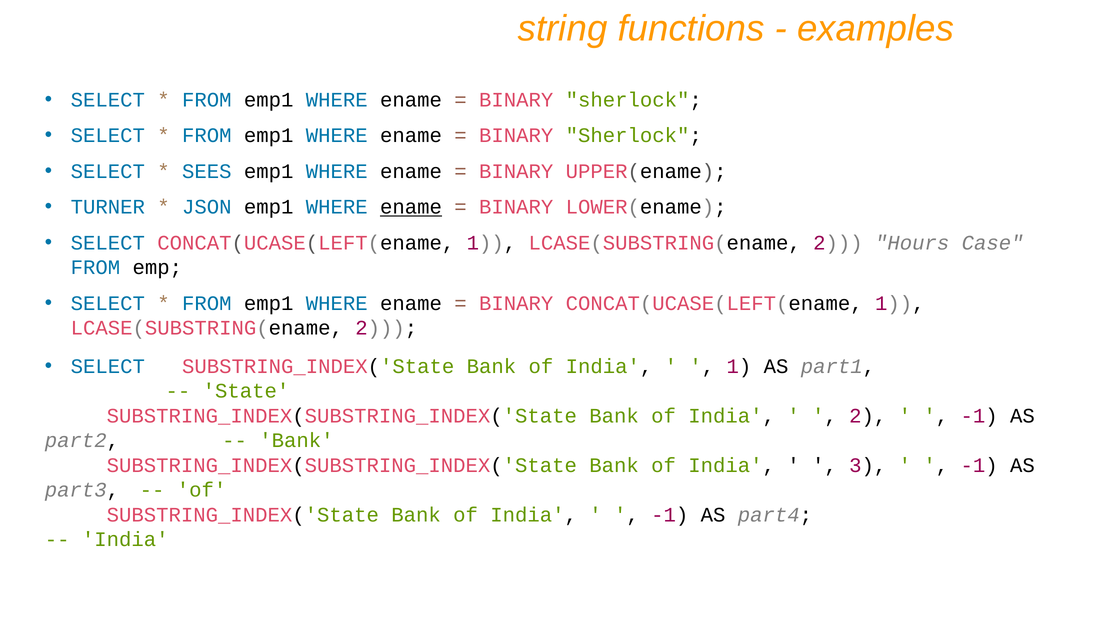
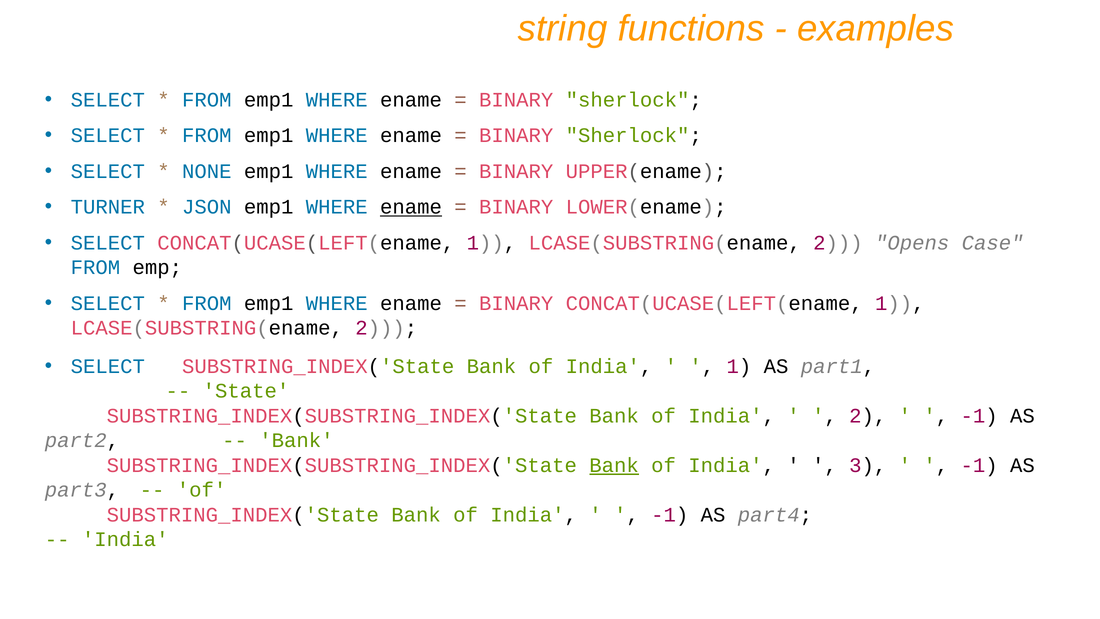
SEES: SEES -> NONE (207, 171)
Hours: Hours -> Opens (912, 243)
Bank underline: none -> present (614, 465)
